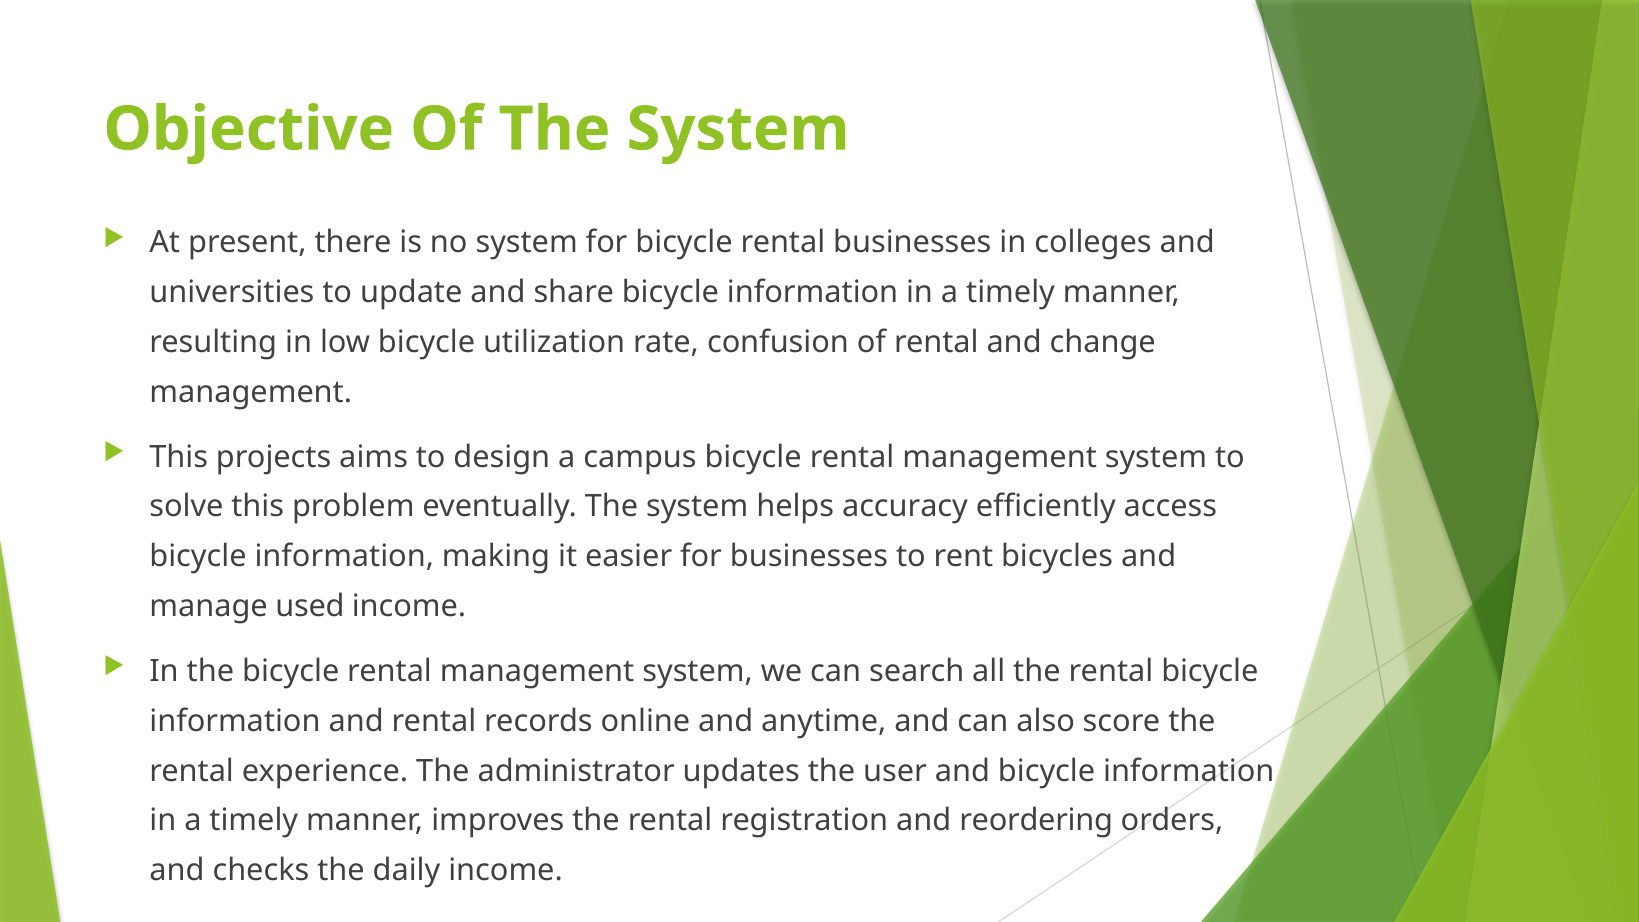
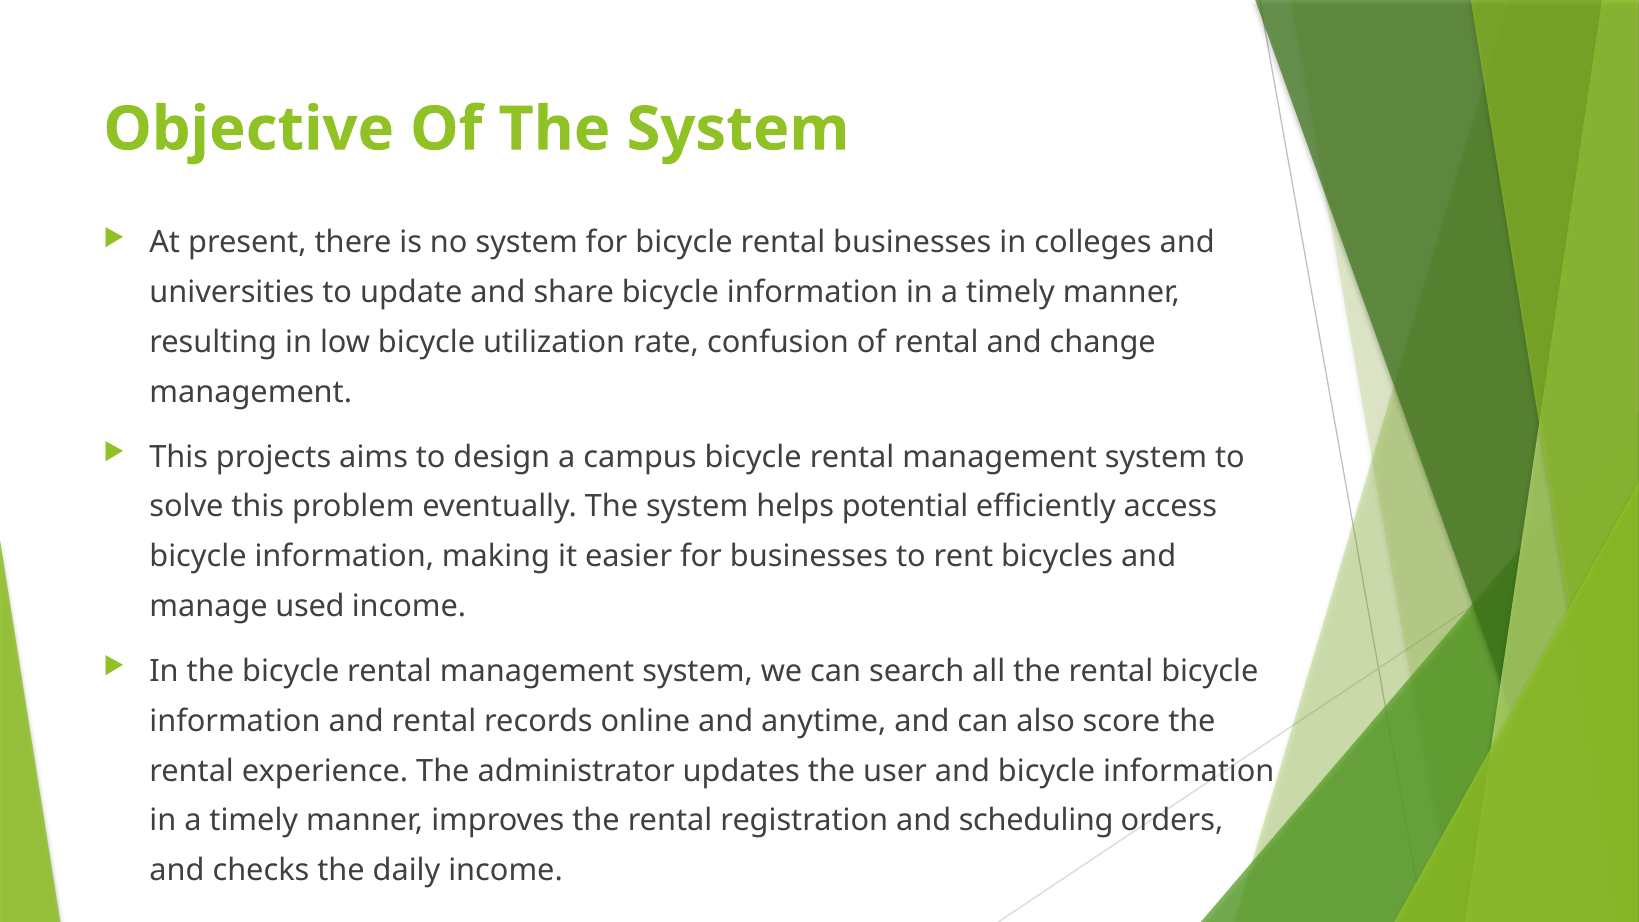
accuracy: accuracy -> potential (905, 507)
reordering: reordering -> scheduling (1036, 821)
